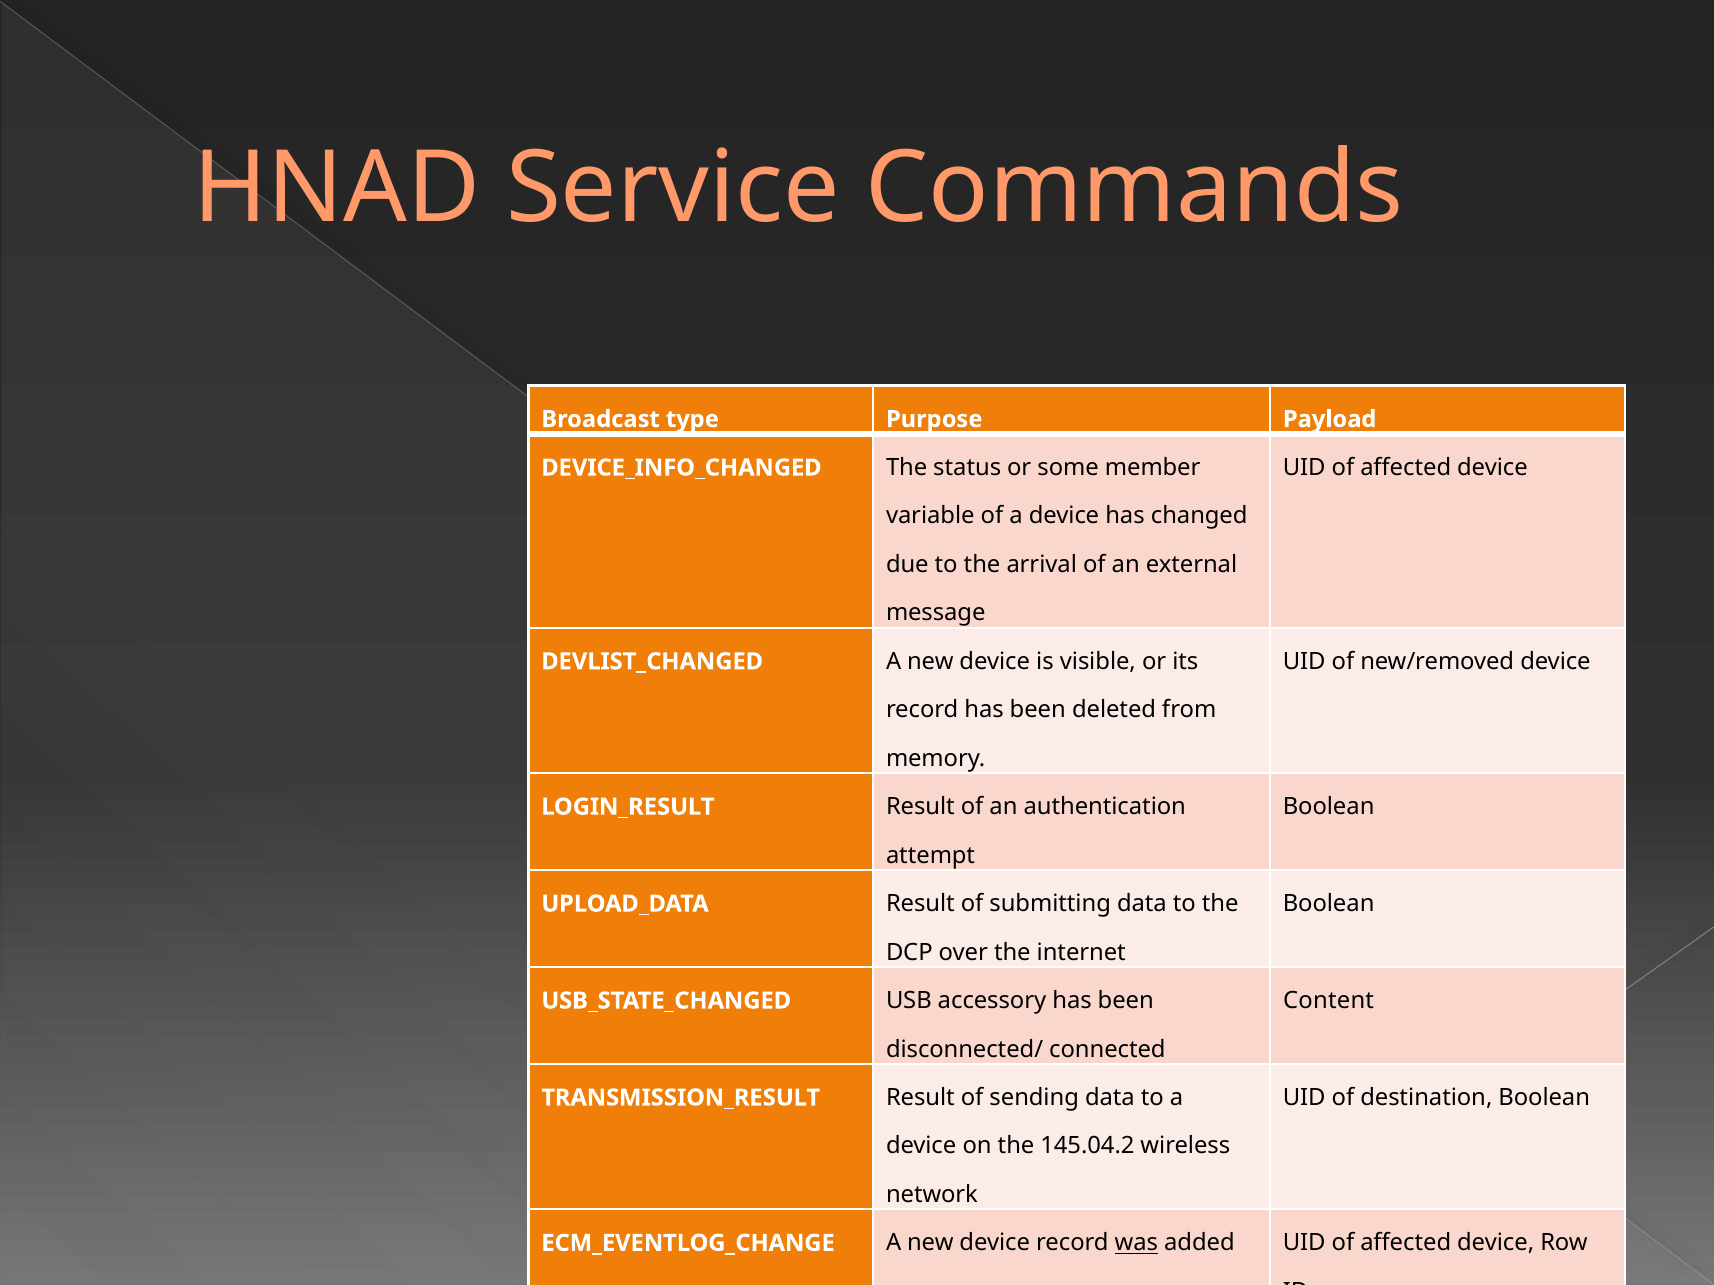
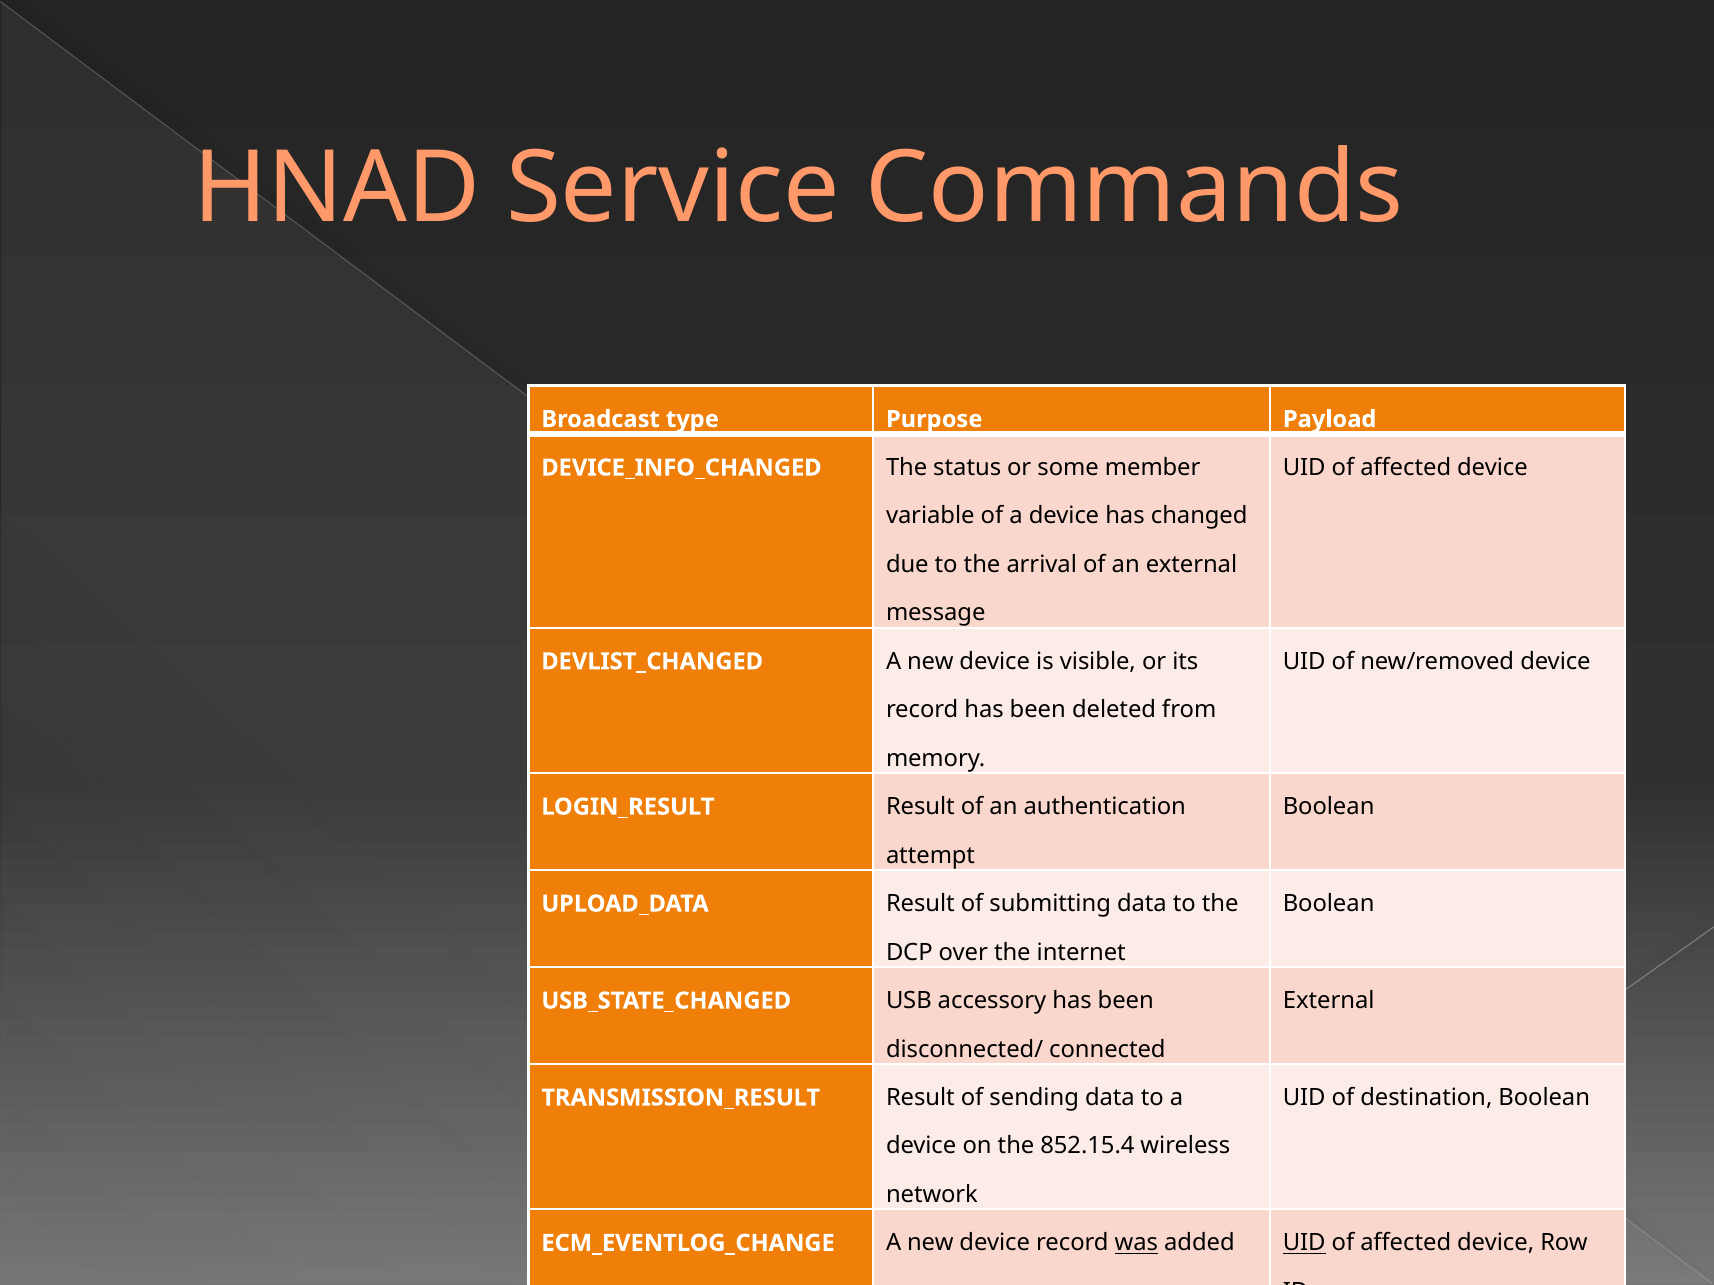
Content: Content -> External (1329, 1001)
145.04.2: 145.04.2 -> 852.15.4 (1087, 1147)
UID underline: none -> present (1304, 1243)
